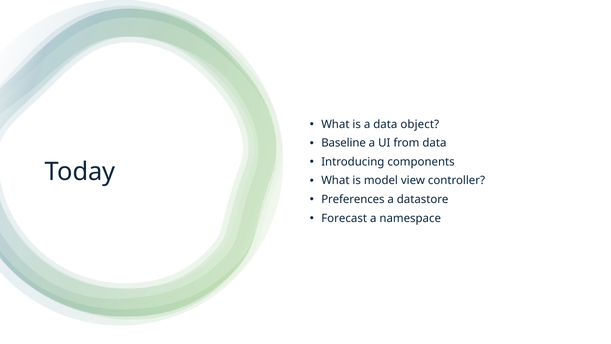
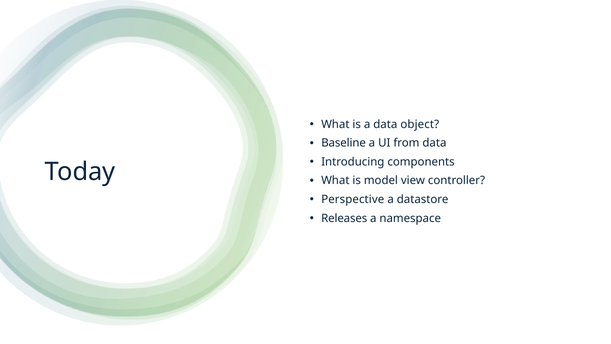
Preferences: Preferences -> Perspective (353, 199)
Forecast: Forecast -> Releases (344, 218)
